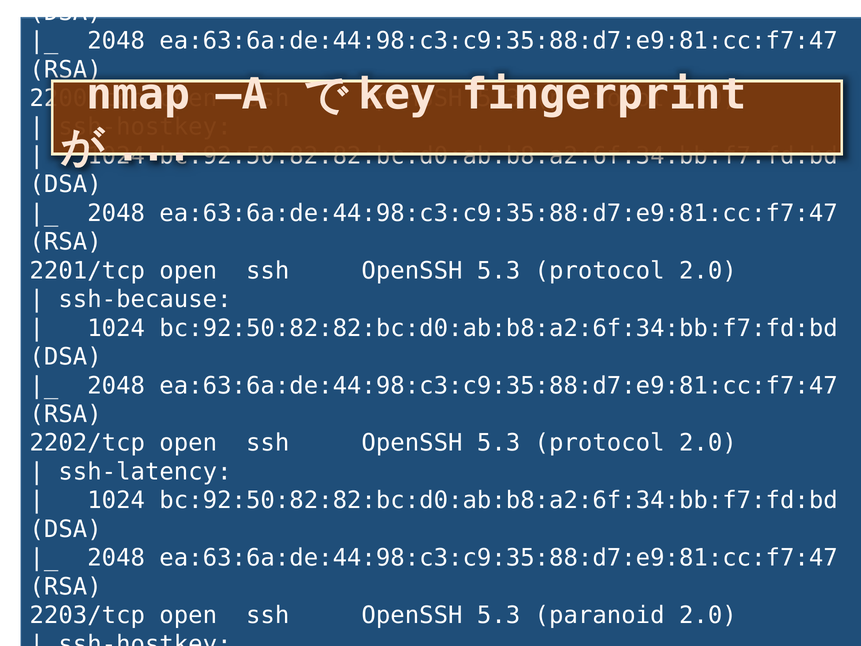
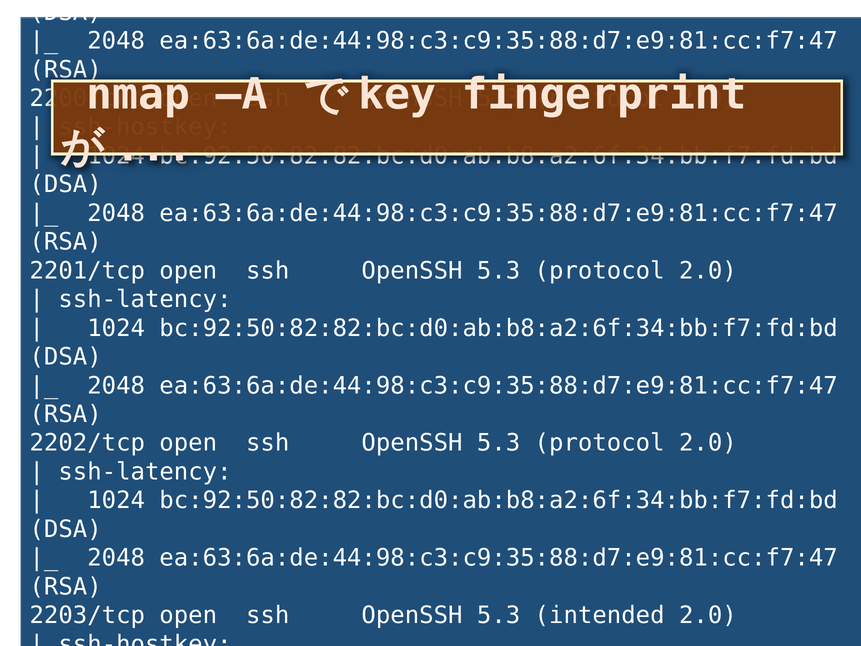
ssh-because: ssh-because -> ssh-latency (145, 299)
paranoid: paranoid -> intended (600, 615)
